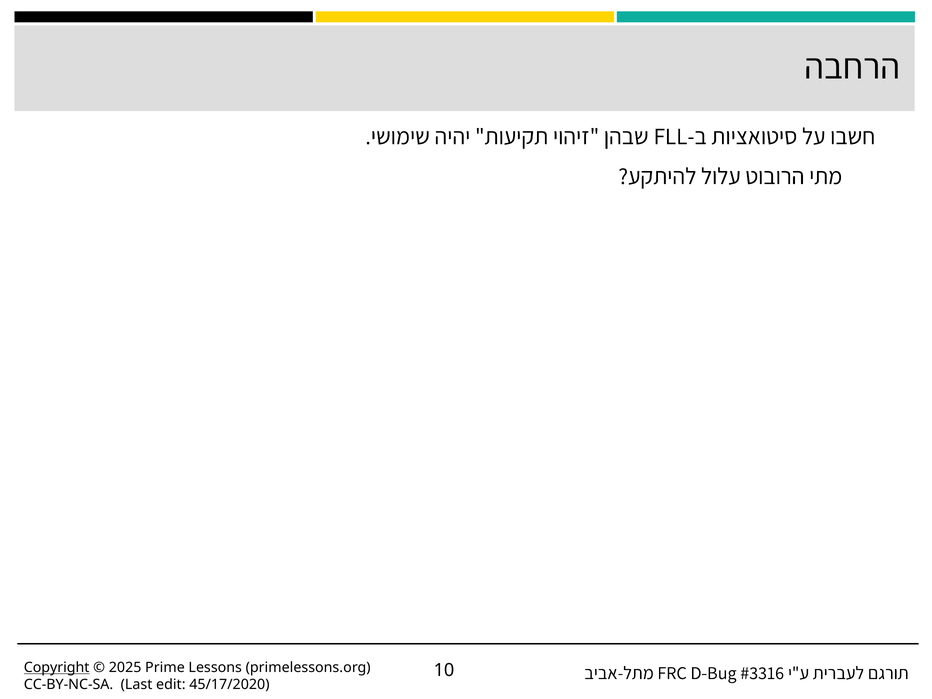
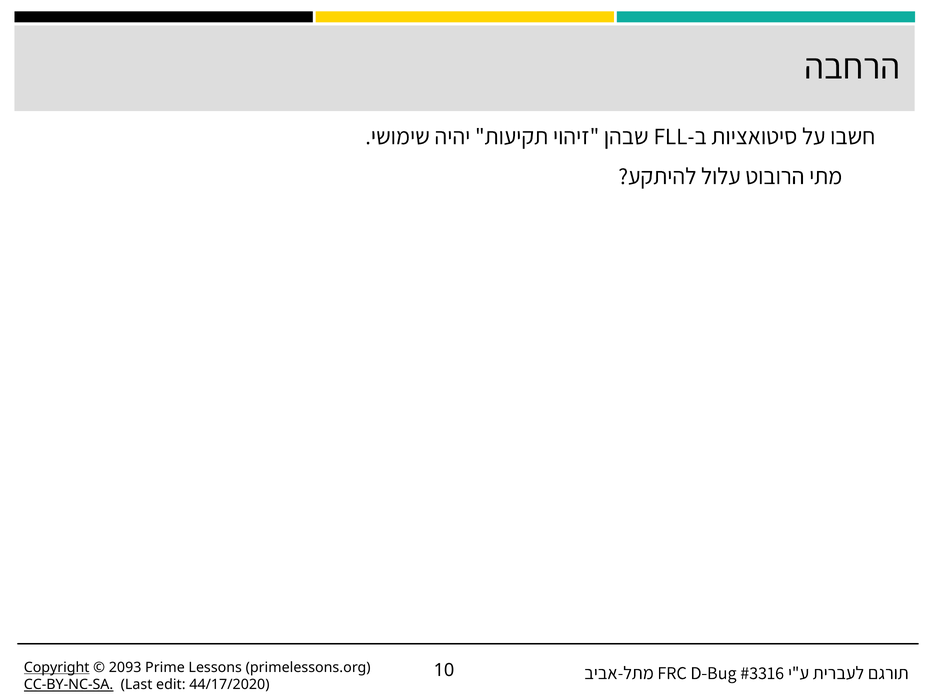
2025: 2025 -> 2093 (125, 668)
CC-BY-NC-SA underline: none -> present (69, 685)
45/17/2020: 45/17/2020 -> 44/17/2020 (229, 685)
